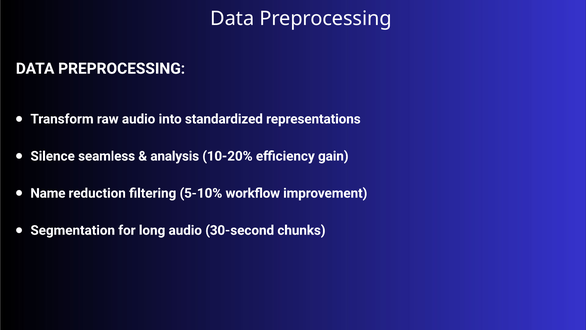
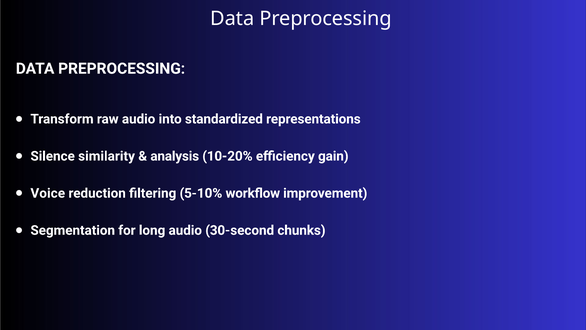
seamless: seamless -> similarity (107, 156)
Name: Name -> Voice (48, 193)
